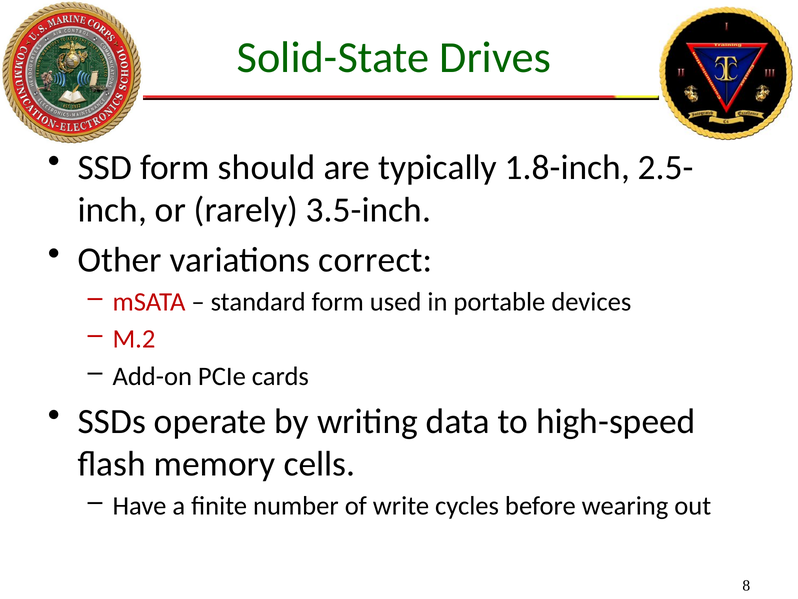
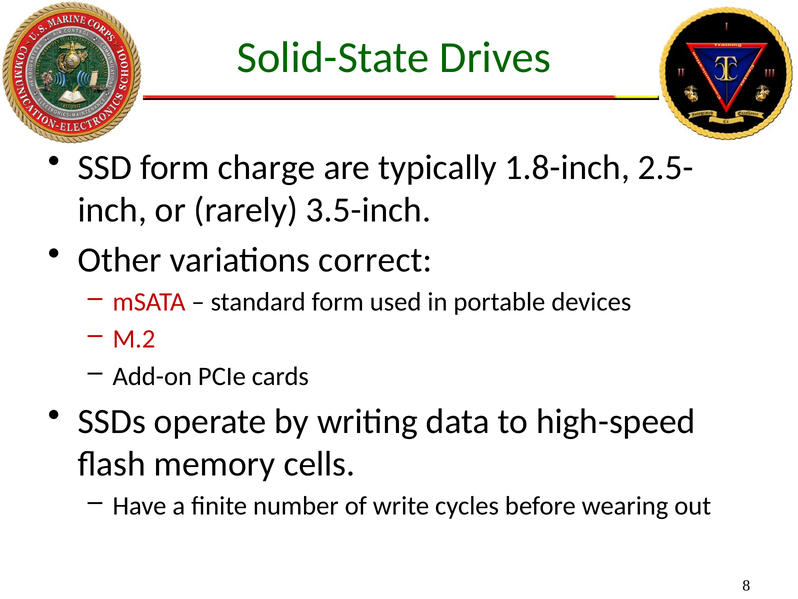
should: should -> charge (267, 167)
